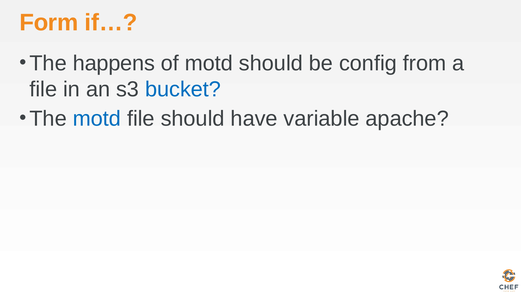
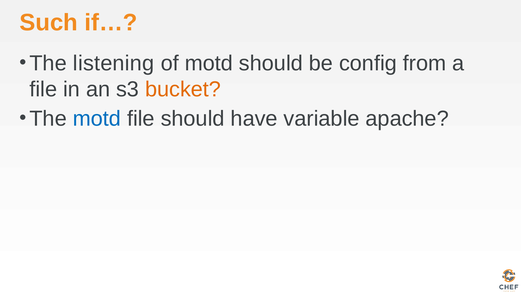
Form: Form -> Such (49, 23)
happens: happens -> listening (114, 63)
bucket colour: blue -> orange (183, 89)
